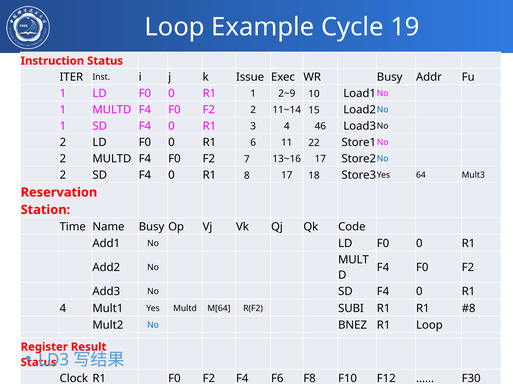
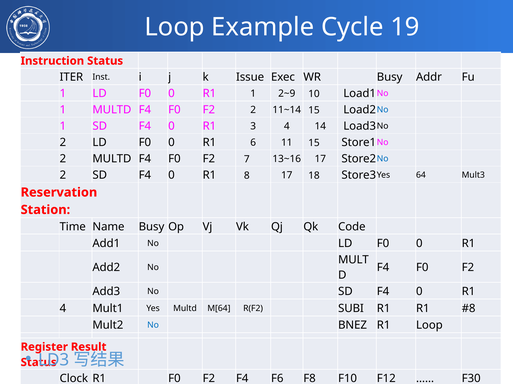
46: 46 -> 14 (320, 126)
11 22: 22 -> 15 (314, 143)
